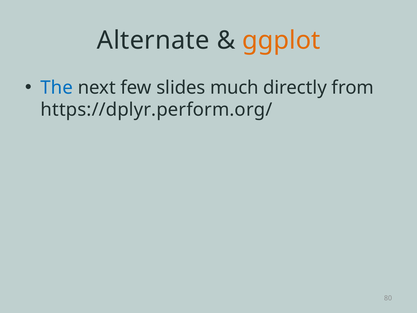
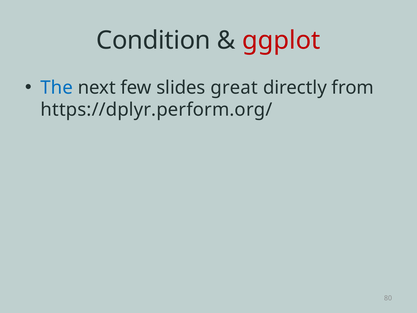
Alternate: Alternate -> Condition (153, 40)
ggplot colour: orange -> red (281, 40)
much: much -> great (234, 87)
